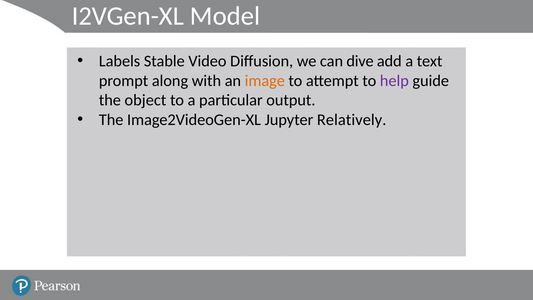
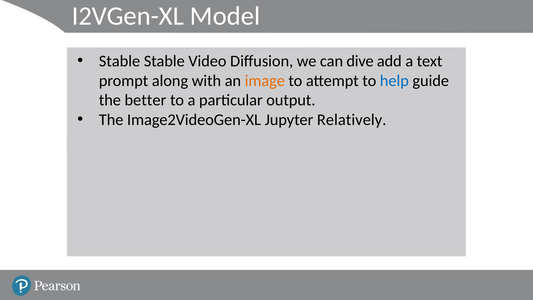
Labels: Labels -> Stable (119, 61)
help colour: purple -> blue (394, 81)
object: object -> better (145, 100)
